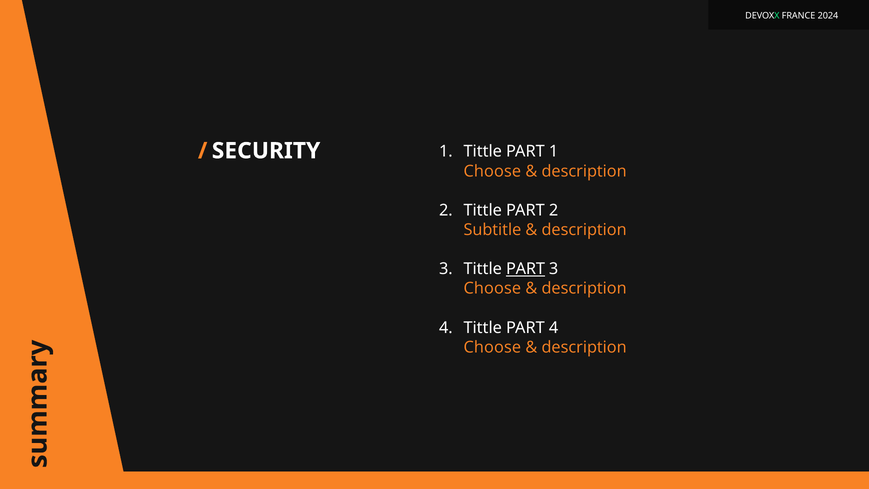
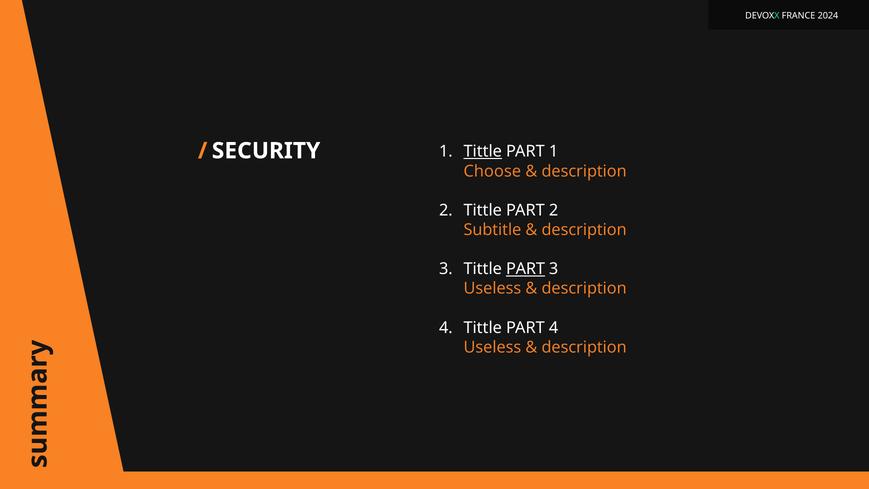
Tittle underline: none -> present (483, 152)
Choose: Choose -> Useless (492, 288)
Choose: Choose -> Useless (492, 347)
